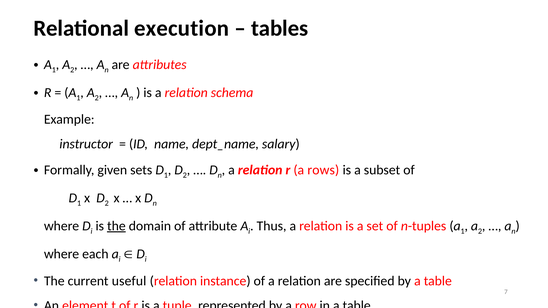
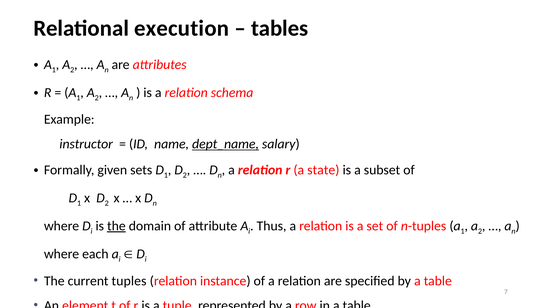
dept_name underline: none -> present (226, 144)
rows: rows -> state (323, 170)
useful: useful -> tuples (129, 281)
